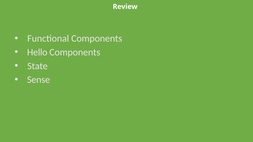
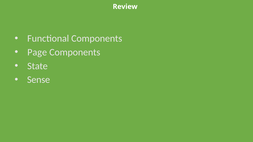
Hello: Hello -> Page (37, 52)
